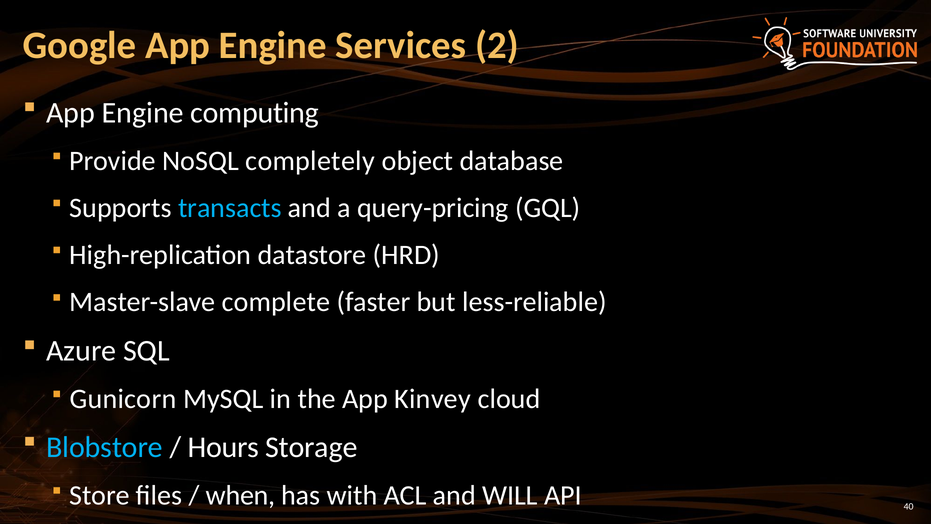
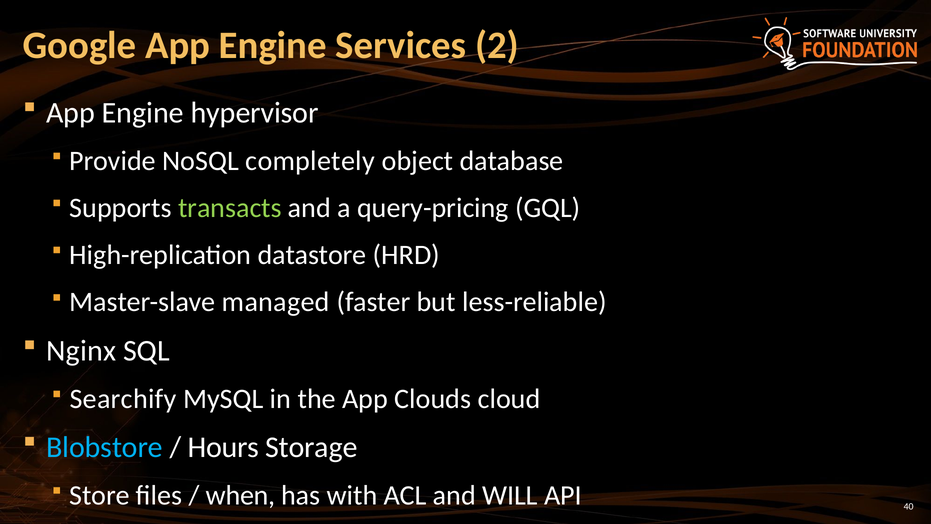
computing: computing -> hypervisor (255, 113)
transacts colour: light blue -> light green (230, 208)
complete: complete -> managed (276, 302)
Azure: Azure -> Nginx (81, 351)
Gunicorn: Gunicorn -> Searchify (123, 399)
Kinvey: Kinvey -> Clouds (433, 399)
